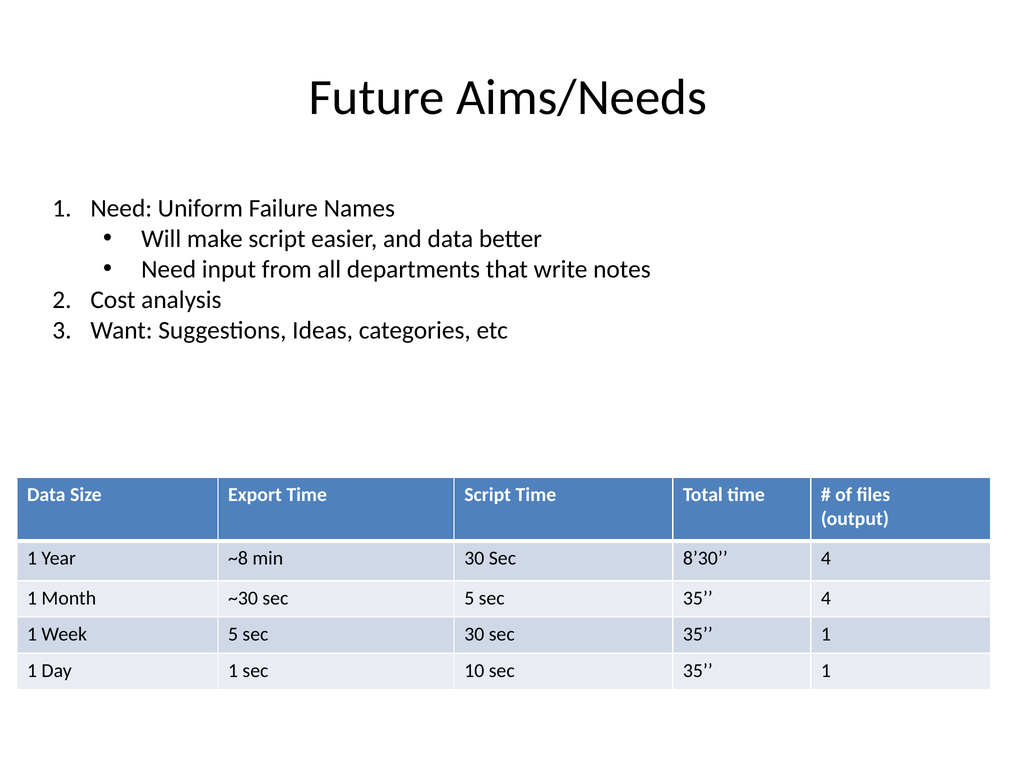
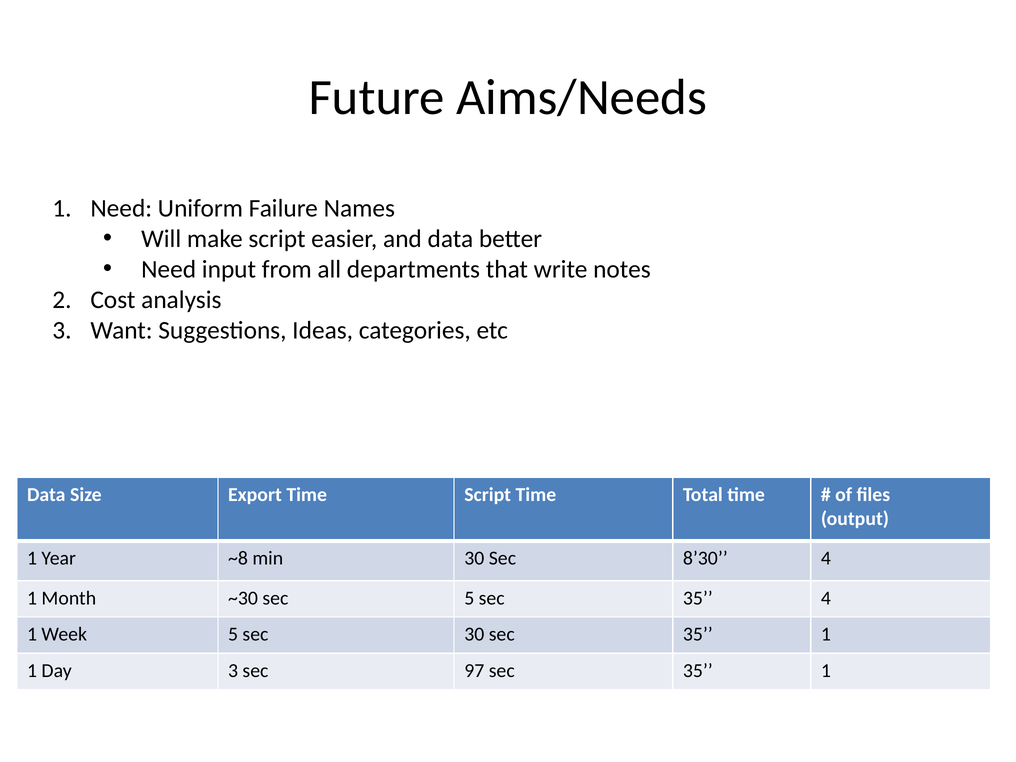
Day 1: 1 -> 3 (233, 671)
10: 10 -> 97 (474, 671)
